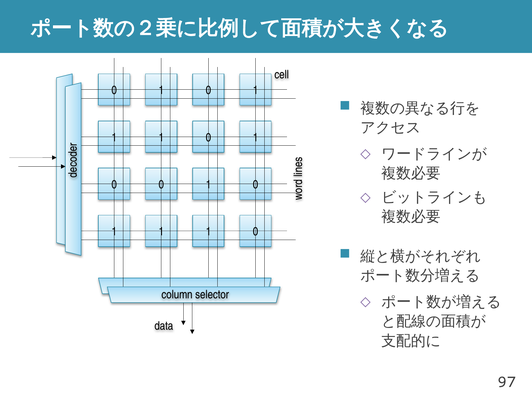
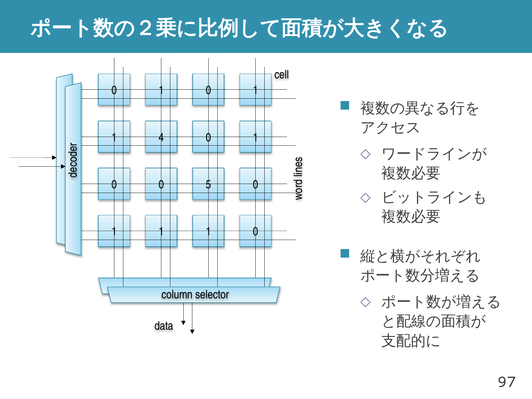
1: 1 -> 4 (161, 137)
0 0 1: 1 -> 5 (208, 185)
